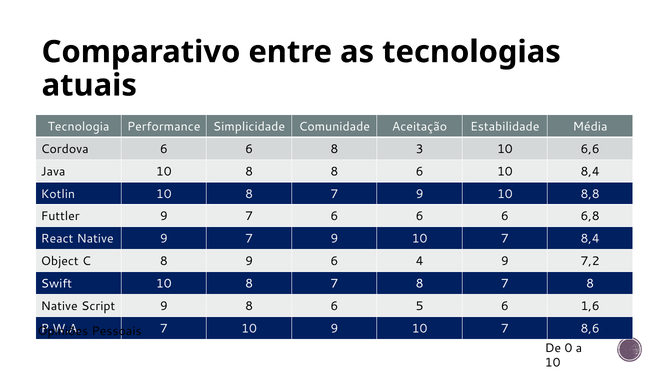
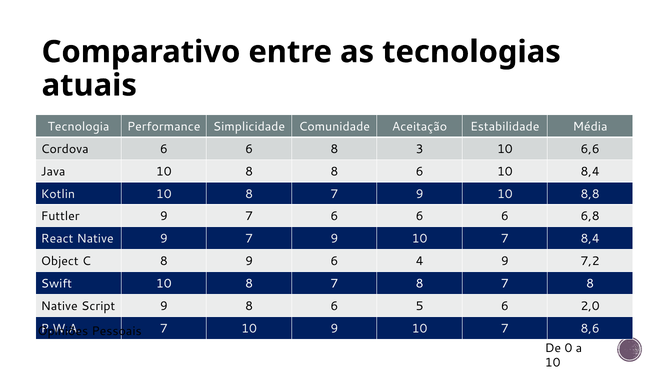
1,6: 1,6 -> 2,0 (590, 306)
